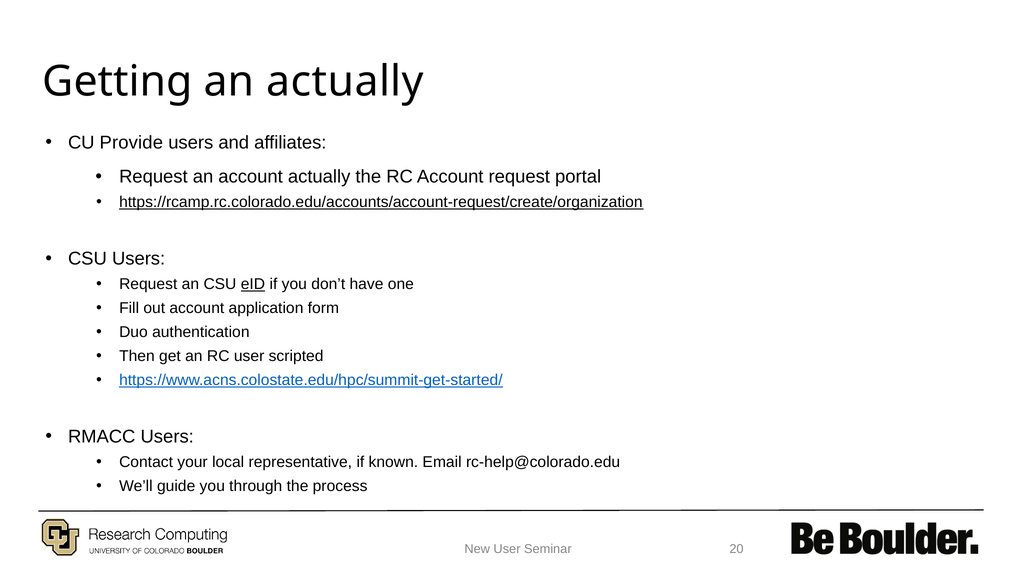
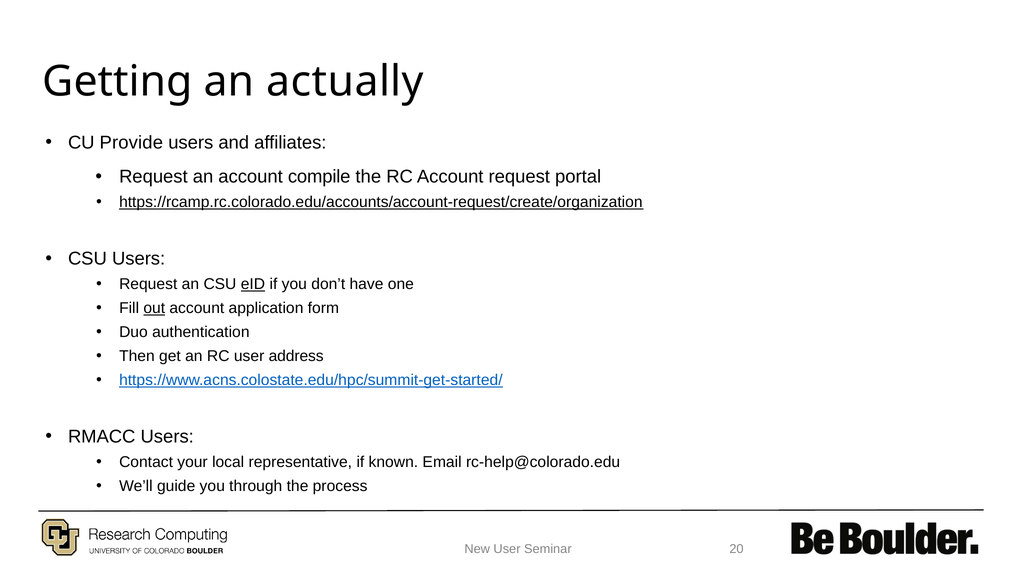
account actually: actually -> compile (319, 177)
out underline: none -> present (154, 308)
scripted: scripted -> address (296, 356)
